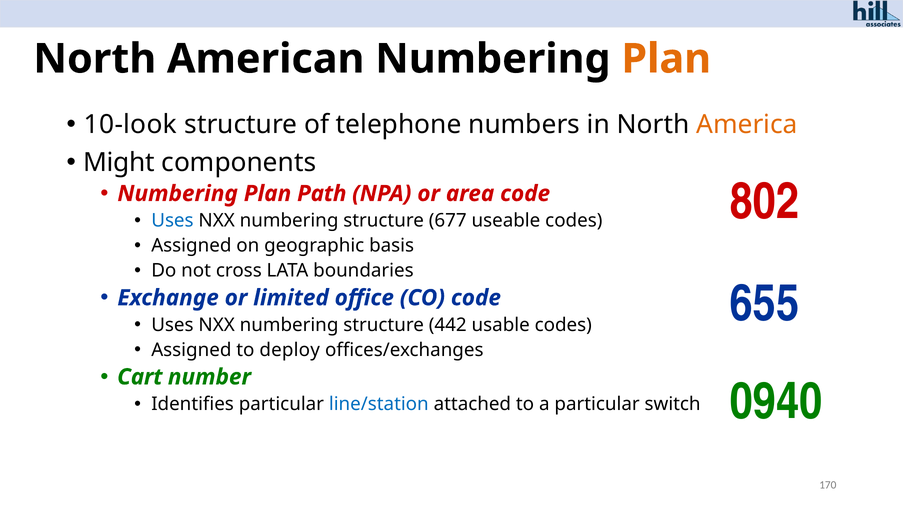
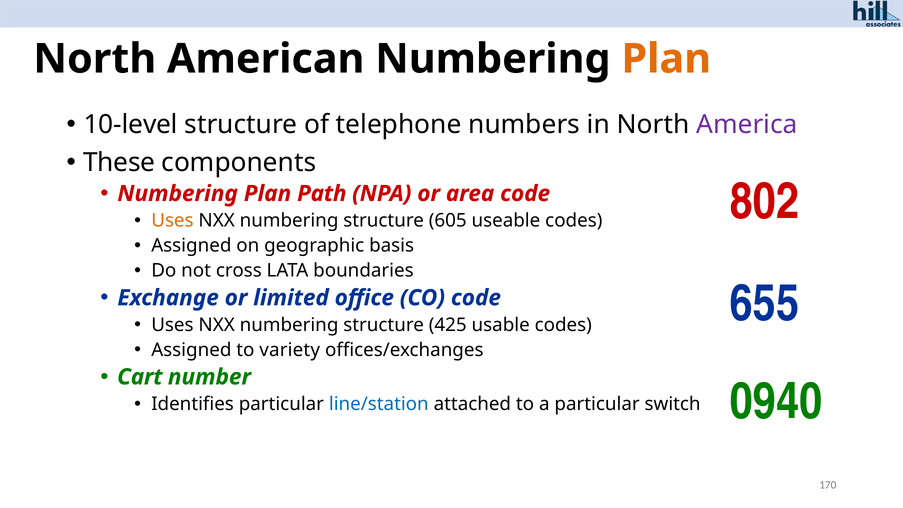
10-look: 10-look -> 10-level (131, 125)
America colour: orange -> purple (747, 125)
Might: Might -> These (119, 162)
Uses colour: blue -> orange (172, 221)
677: 677 -> 605 (448, 221)
442: 442 -> 425 (448, 325)
deploy: deploy -> variety (290, 350)
